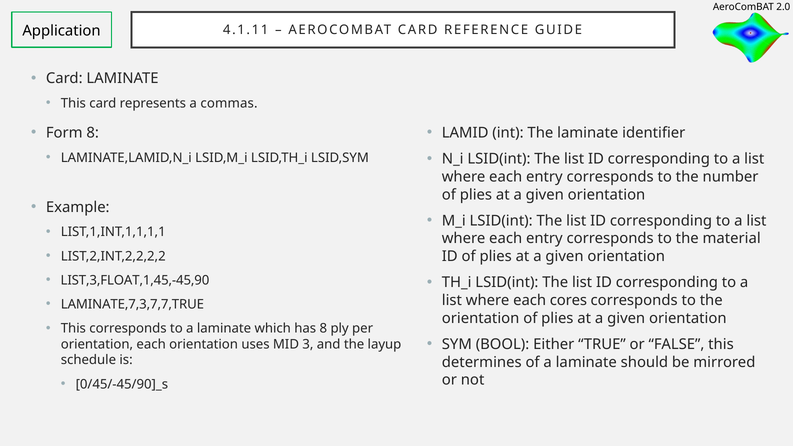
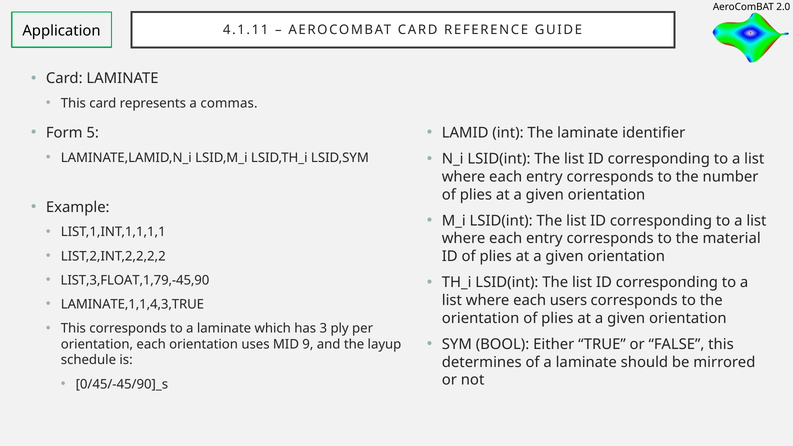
Form 8: 8 -> 5 (93, 133)
LIST,3,FLOAT,1,45,-45,90: LIST,3,FLOAT,1,45,-45,90 -> LIST,3,FLOAT,1,79,-45,90 (135, 280)
cores: cores -> users (568, 300)
LAMINATE,7,3,7,7,TRUE: LAMINATE,7,3,7,7,TRUE -> LAMINATE,1,1,4,3,TRUE (132, 304)
has 8: 8 -> 3 (323, 329)
3: 3 -> 9 (308, 344)
